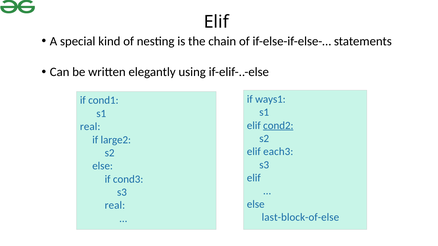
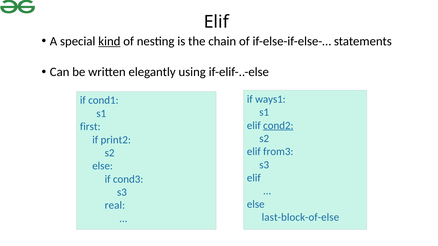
kind underline: none -> present (109, 41)
real: real -> first (90, 127)
large2: large2 -> print2 (116, 140)
each3: each3 -> from3 (278, 152)
